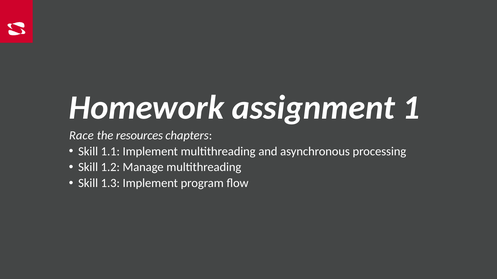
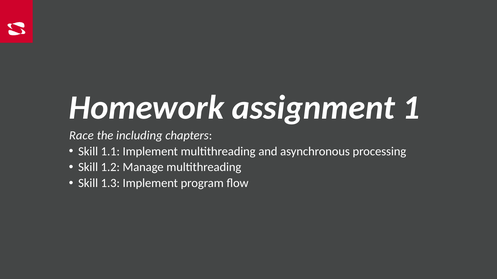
resources: resources -> including (139, 136)
